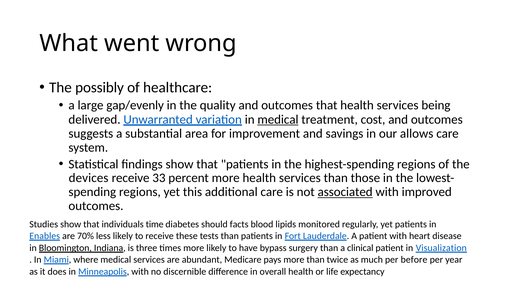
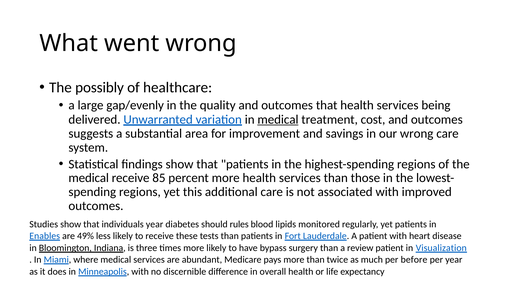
our allows: allows -> wrong (417, 133)
devices: devices -> medical (89, 178)
33: 33 -> 85 (159, 178)
associated underline: present -> none (345, 192)
individuals time: time -> year (155, 224)
facts: facts -> rules (239, 224)
70%: 70% -> 49% (85, 236)
clinical: clinical -> review (360, 248)
